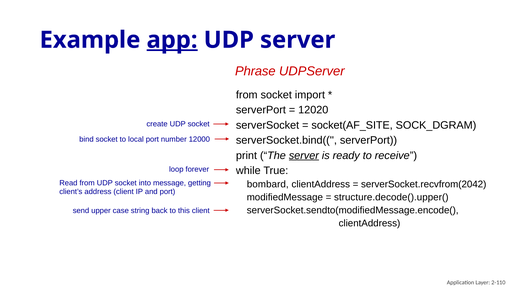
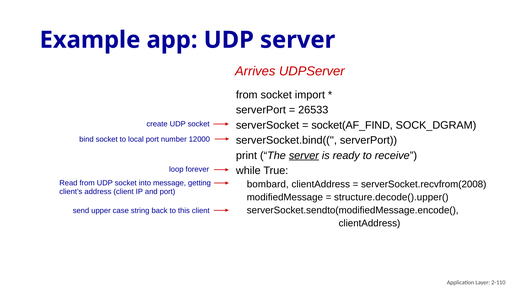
app underline: present -> none (172, 40)
Phrase: Phrase -> Arrives (255, 71)
12020: 12020 -> 26533 (313, 110)
socket(AF_SITE: socket(AF_SITE -> socket(AF_FIND (352, 125)
serverSocket.recvfrom(2042: serverSocket.recvfrom(2042 -> serverSocket.recvfrom(2008 (424, 184)
